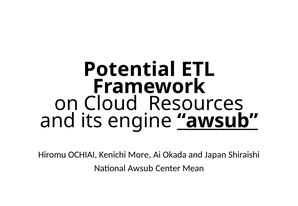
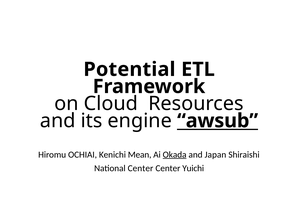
More: More -> Mean (140, 155)
Okada underline: none -> present (175, 155)
National Awsub: Awsub -> Center (140, 169)
Mean: Mean -> Yuichi (193, 169)
